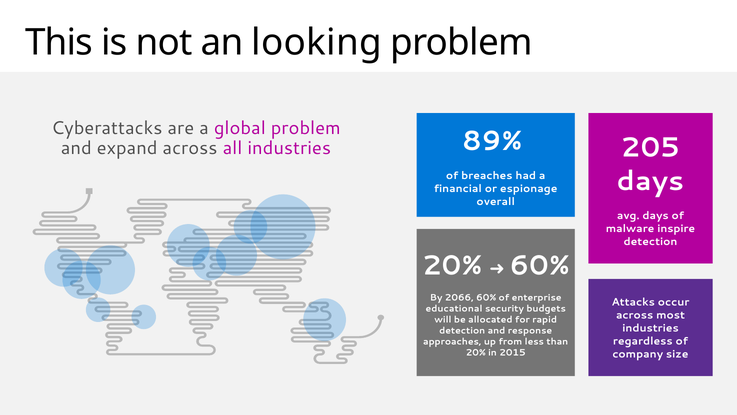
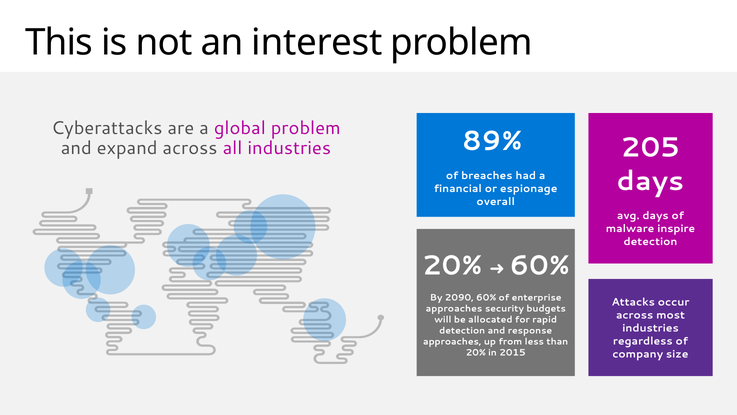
looking: looking -> interest (317, 43)
2066: 2066 -> 2090 (459, 297)
educational: educational -> approaches (454, 308)
